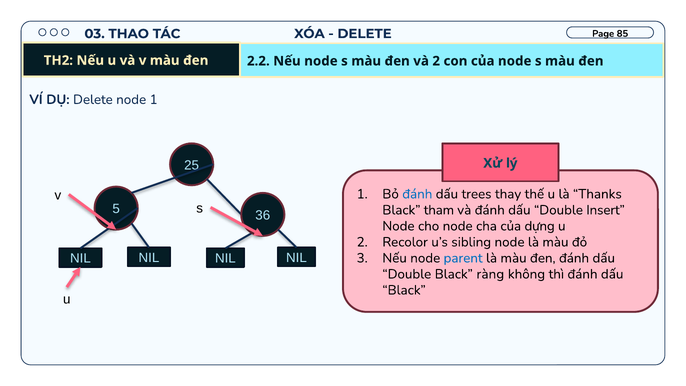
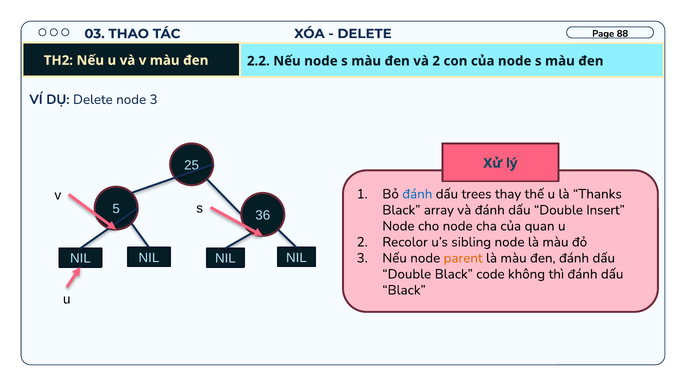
85: 85 -> 88 (622, 34)
node 1: 1 -> 3 (154, 99)
tham: tham -> array (439, 210)
dựng: dựng -> quan (540, 226)
parent colour: blue -> orange (463, 258)
ràng: ràng -> code (490, 274)
